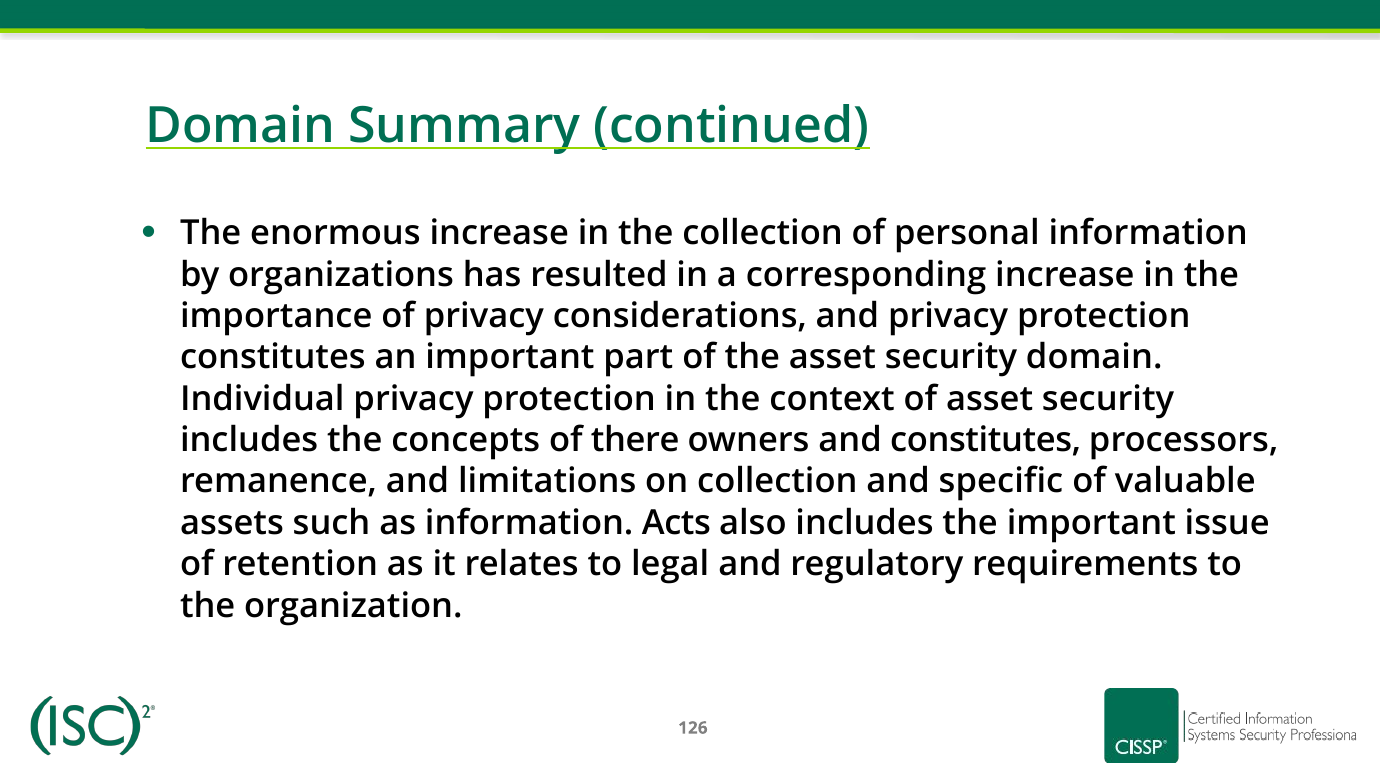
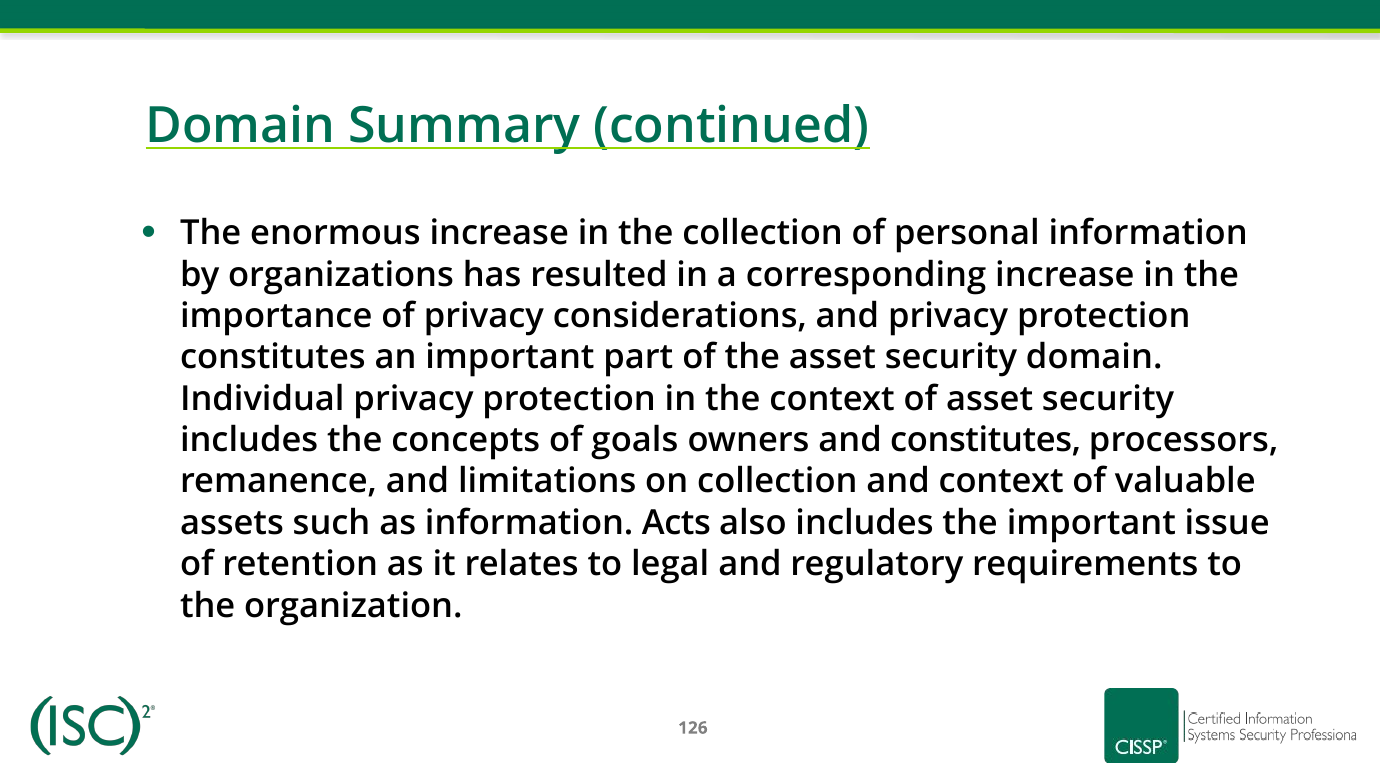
there: there -> goals (635, 440)
and specific: specific -> context (1001, 482)
